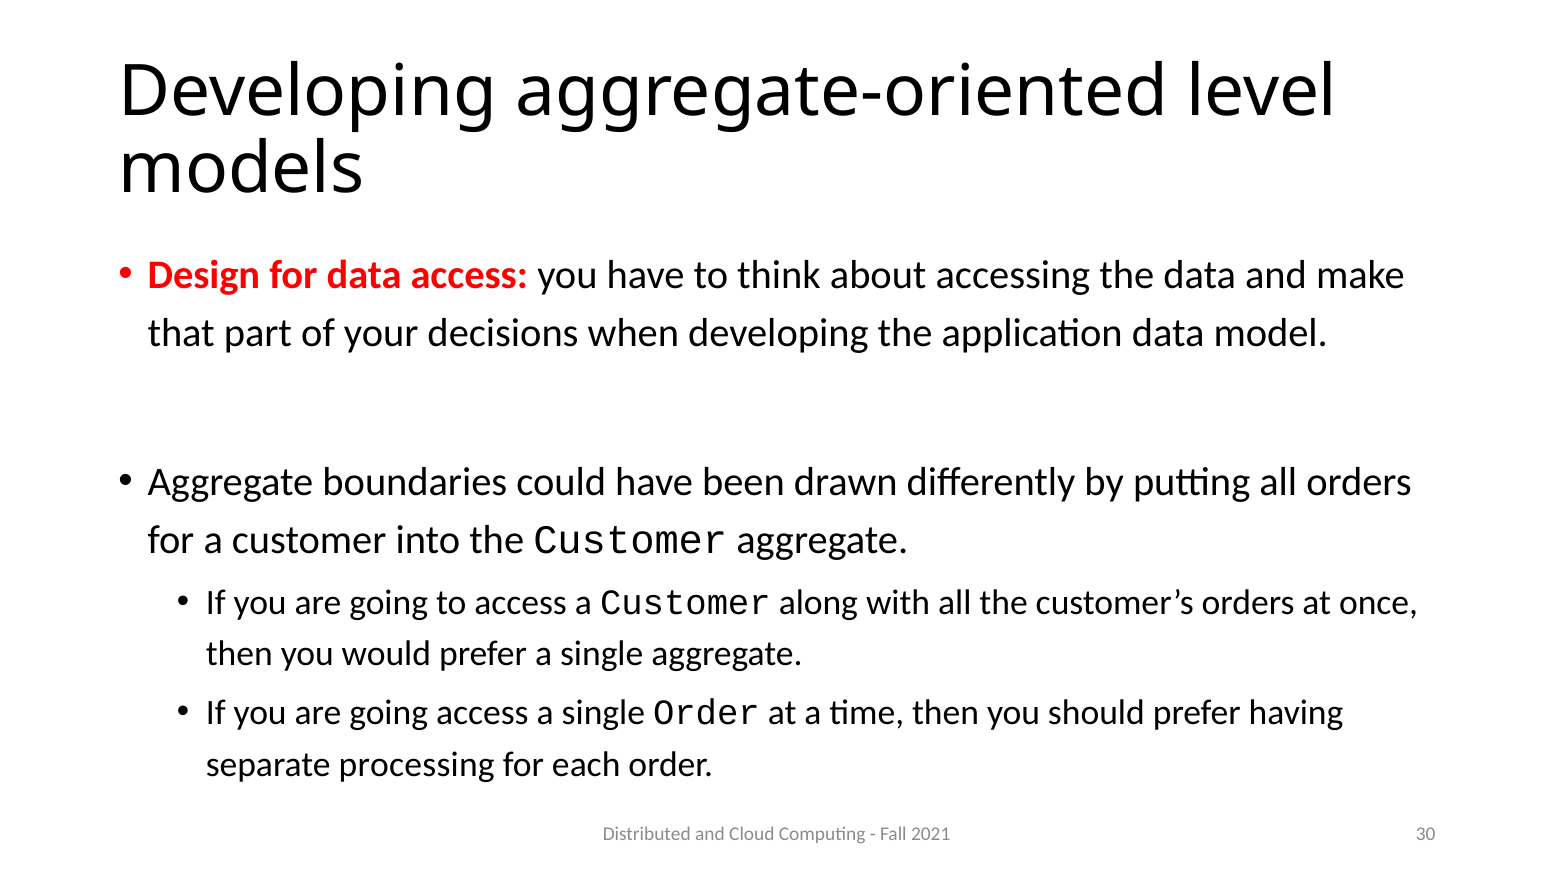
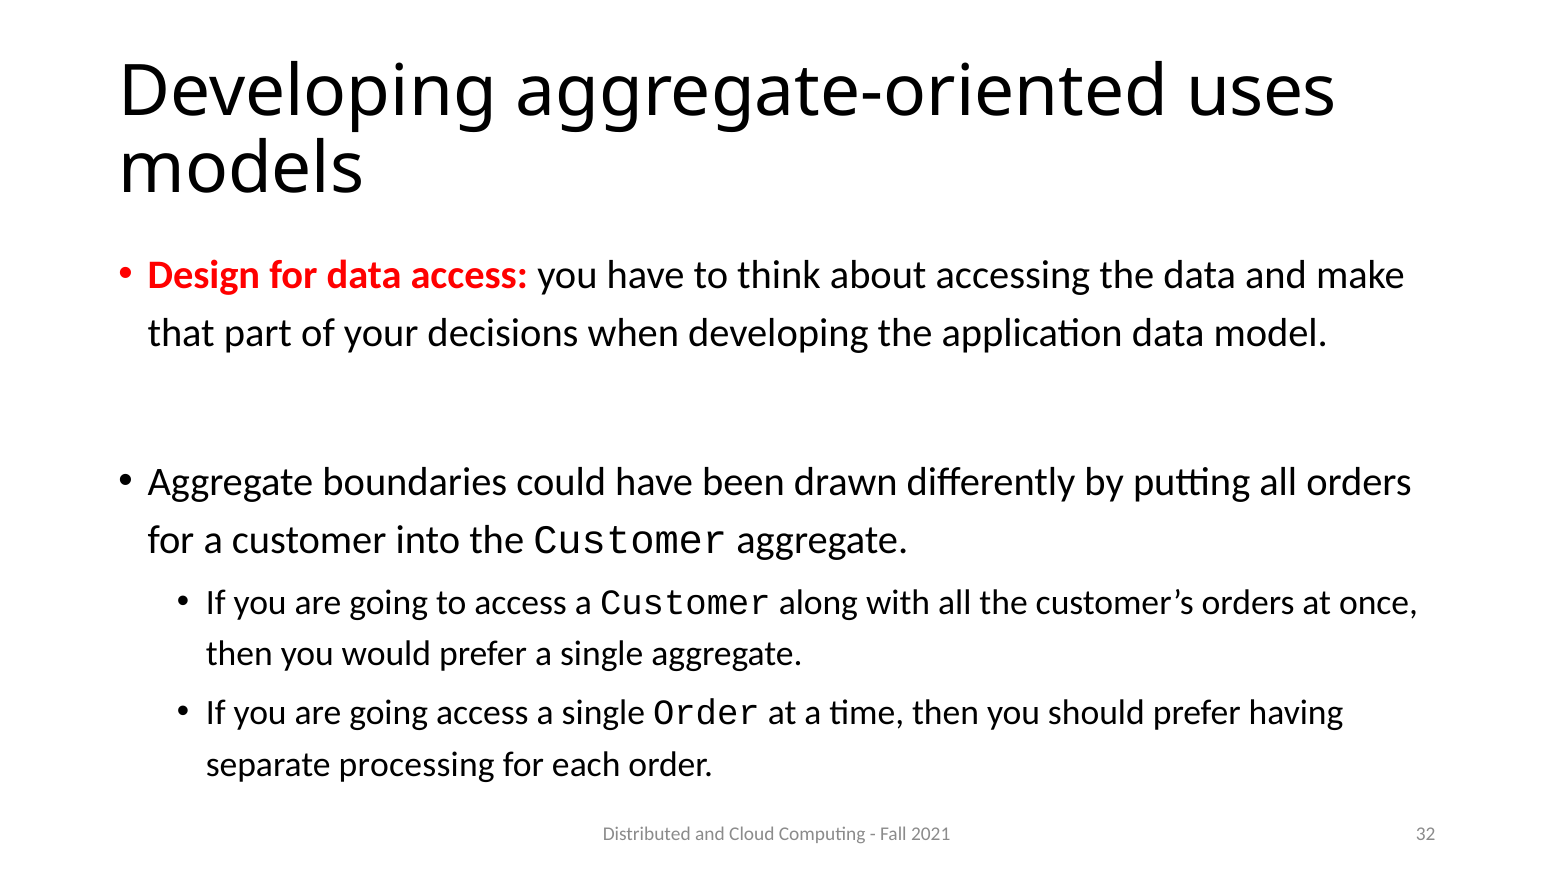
level: level -> uses (1262, 92)
30: 30 -> 32 (1426, 835)
